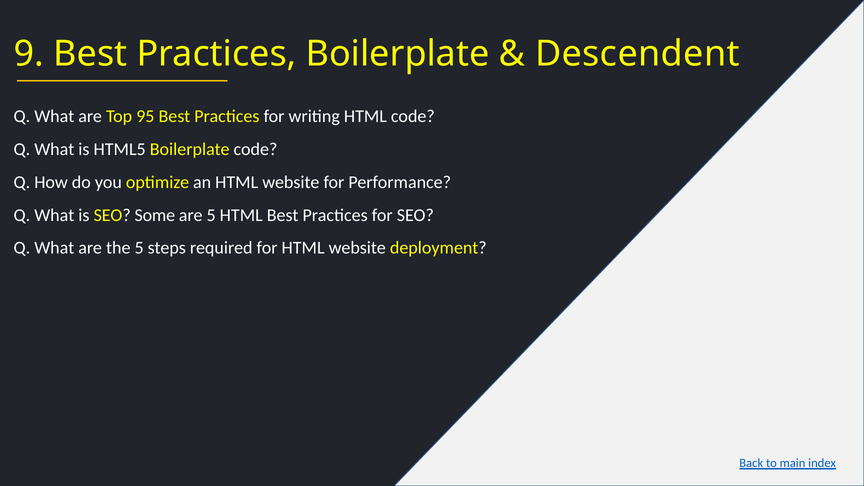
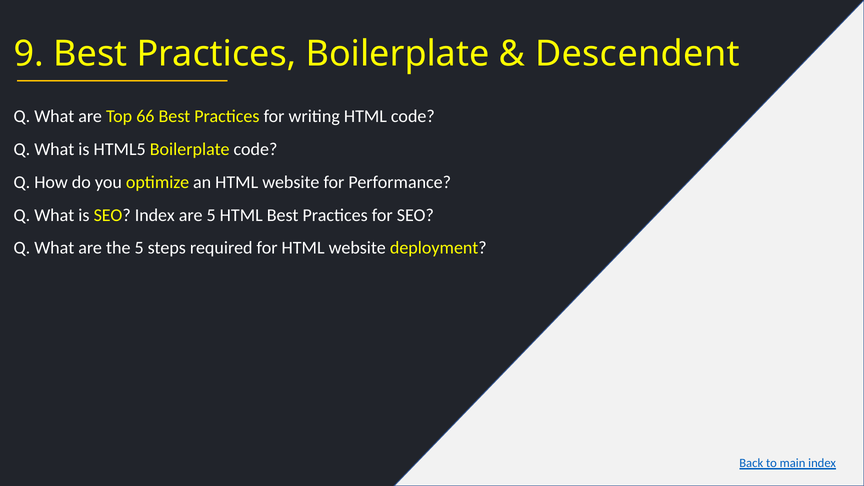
95: 95 -> 66 (145, 117)
SEO Some: Some -> Index (155, 215)
